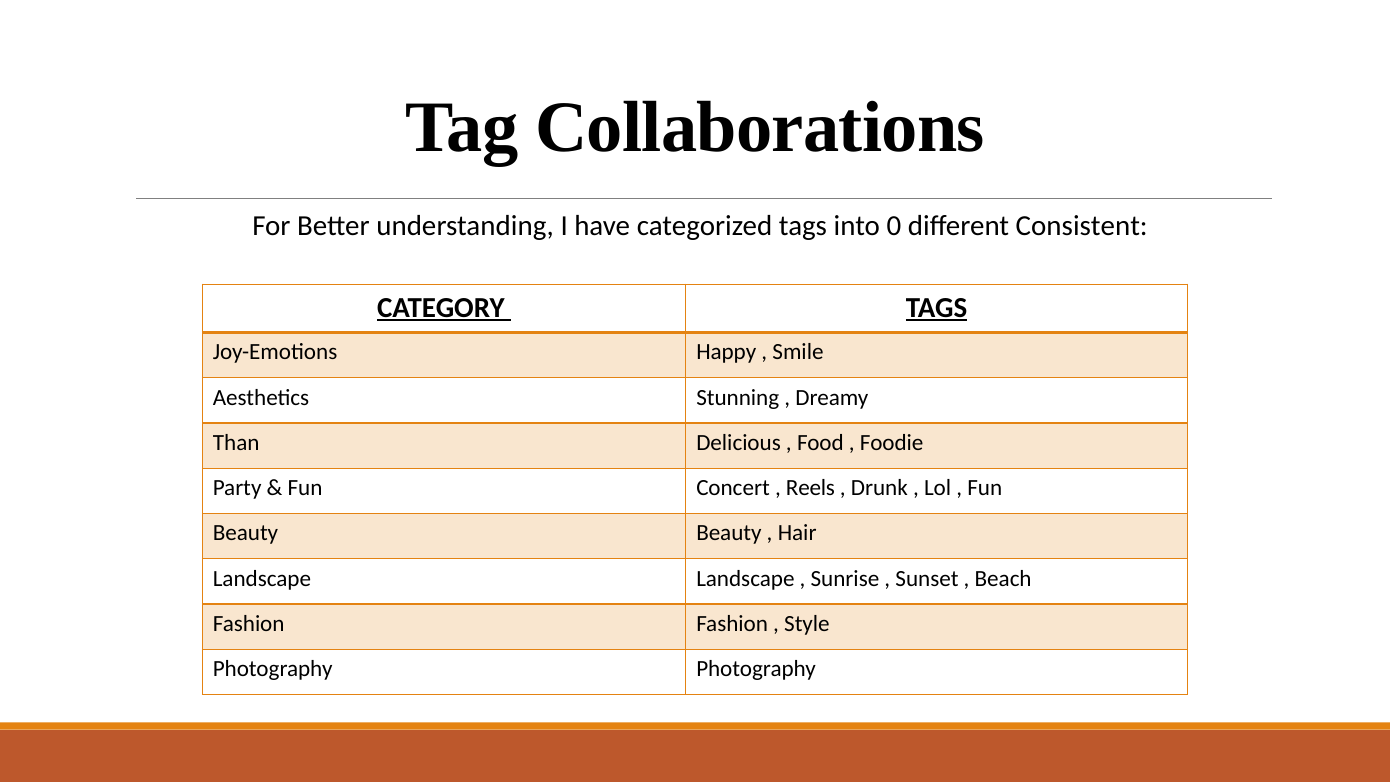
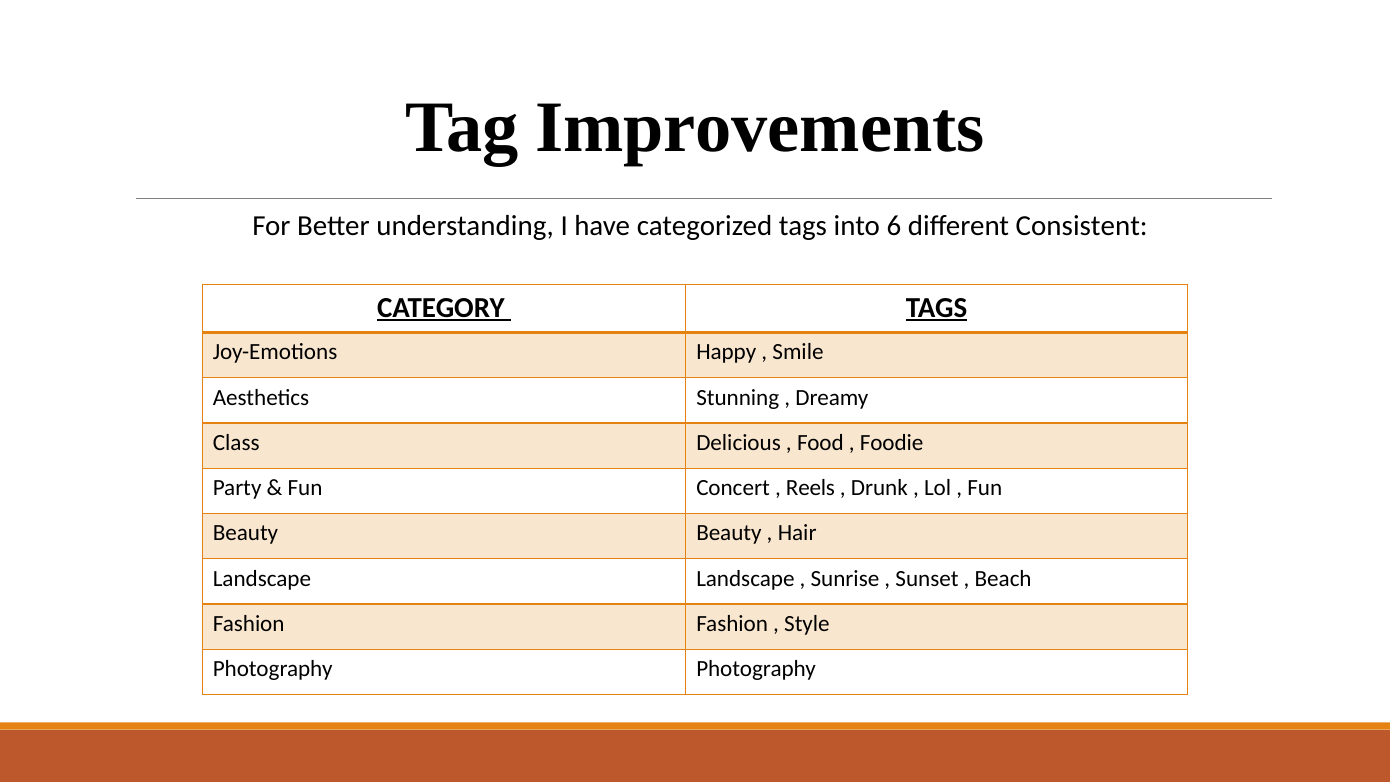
Collaborations: Collaborations -> Improvements (760, 127)
0: 0 -> 6 (894, 225)
Than: Than -> Class (236, 443)
